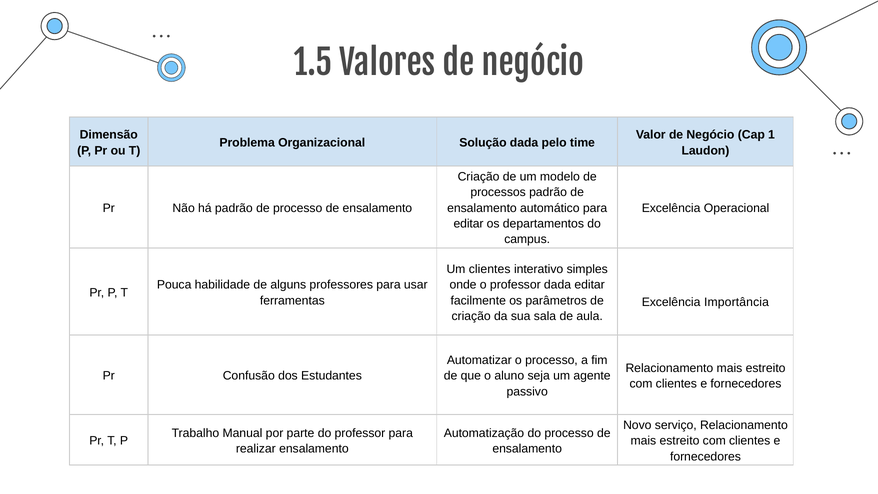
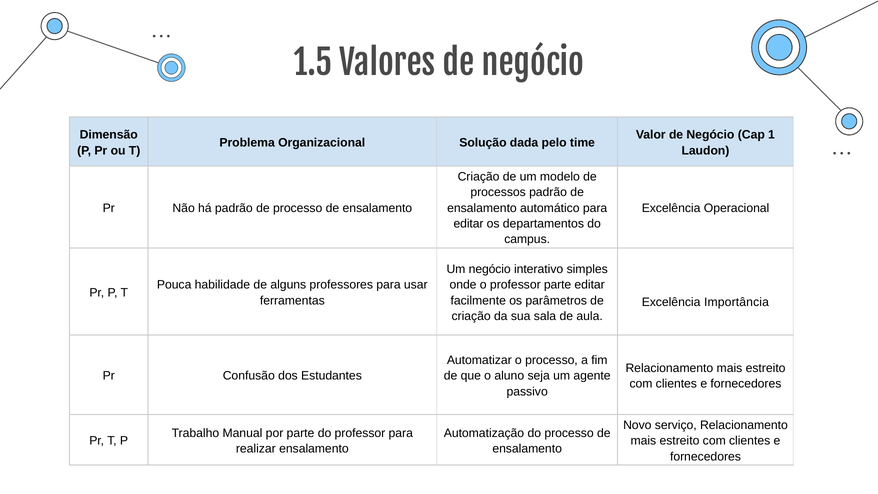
Um clientes: clientes -> negócio (490, 269)
professor dada: dada -> parte (558, 285)
